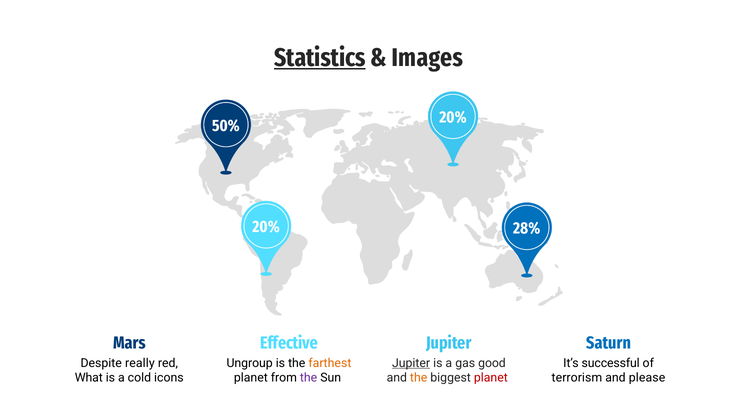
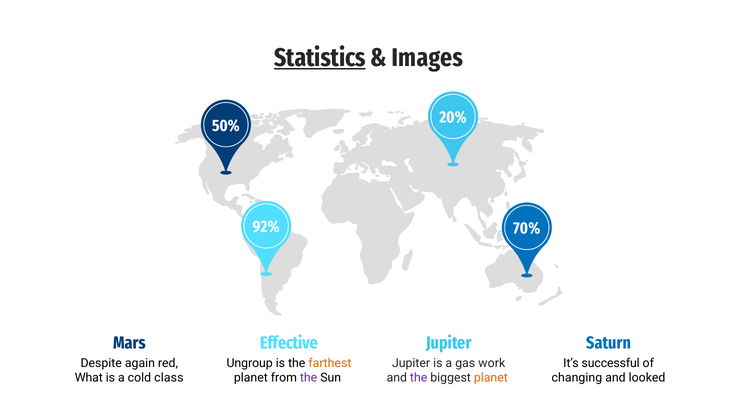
20%: 20% -> 92% (266, 227)
28%: 28% -> 70% (527, 229)
really: really -> again (140, 363)
Jupiter underline: present -> none (411, 363)
good: good -> work (492, 363)
icons: icons -> class (169, 378)
the colour: orange -> purple (419, 378)
planet colour: red -> orange (491, 378)
terrorism: terrorism -> changing (577, 378)
please: please -> looked (647, 378)
